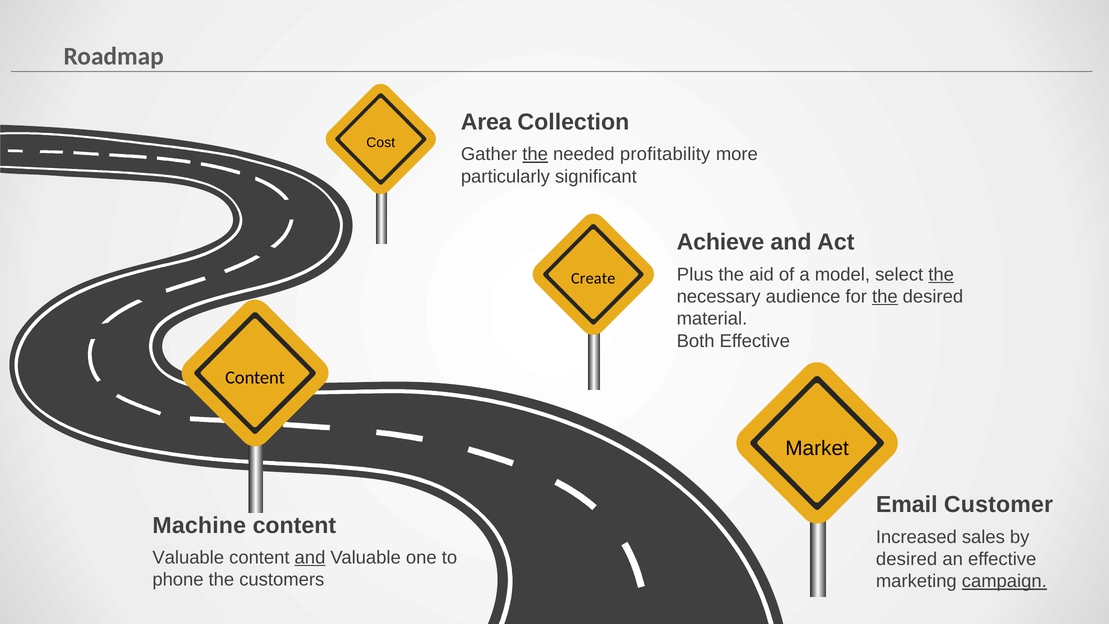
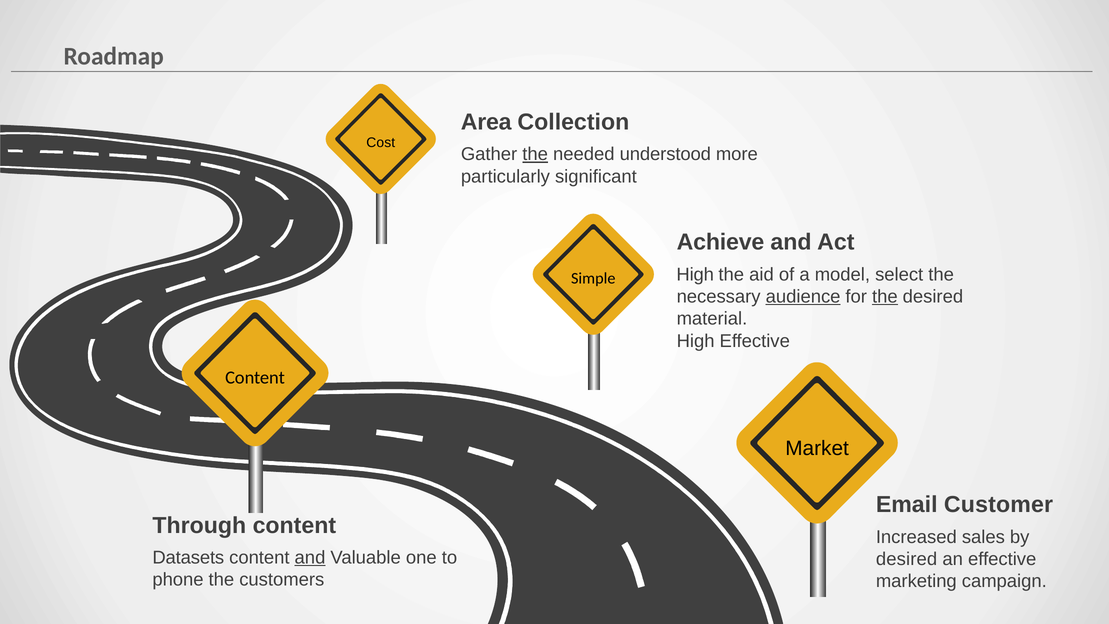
profitability: profitability -> understood (665, 154)
Plus: Plus -> High (695, 274)
the underline: present -> none (941, 274)
Create: Create -> Simple (593, 278)
audience underline: none -> present (803, 297)
Both: Both -> High (696, 341)
Machine: Machine -> Through (199, 525)
Valuable: Valuable -> Datasets (188, 557)
campaign underline: present -> none (1004, 581)
